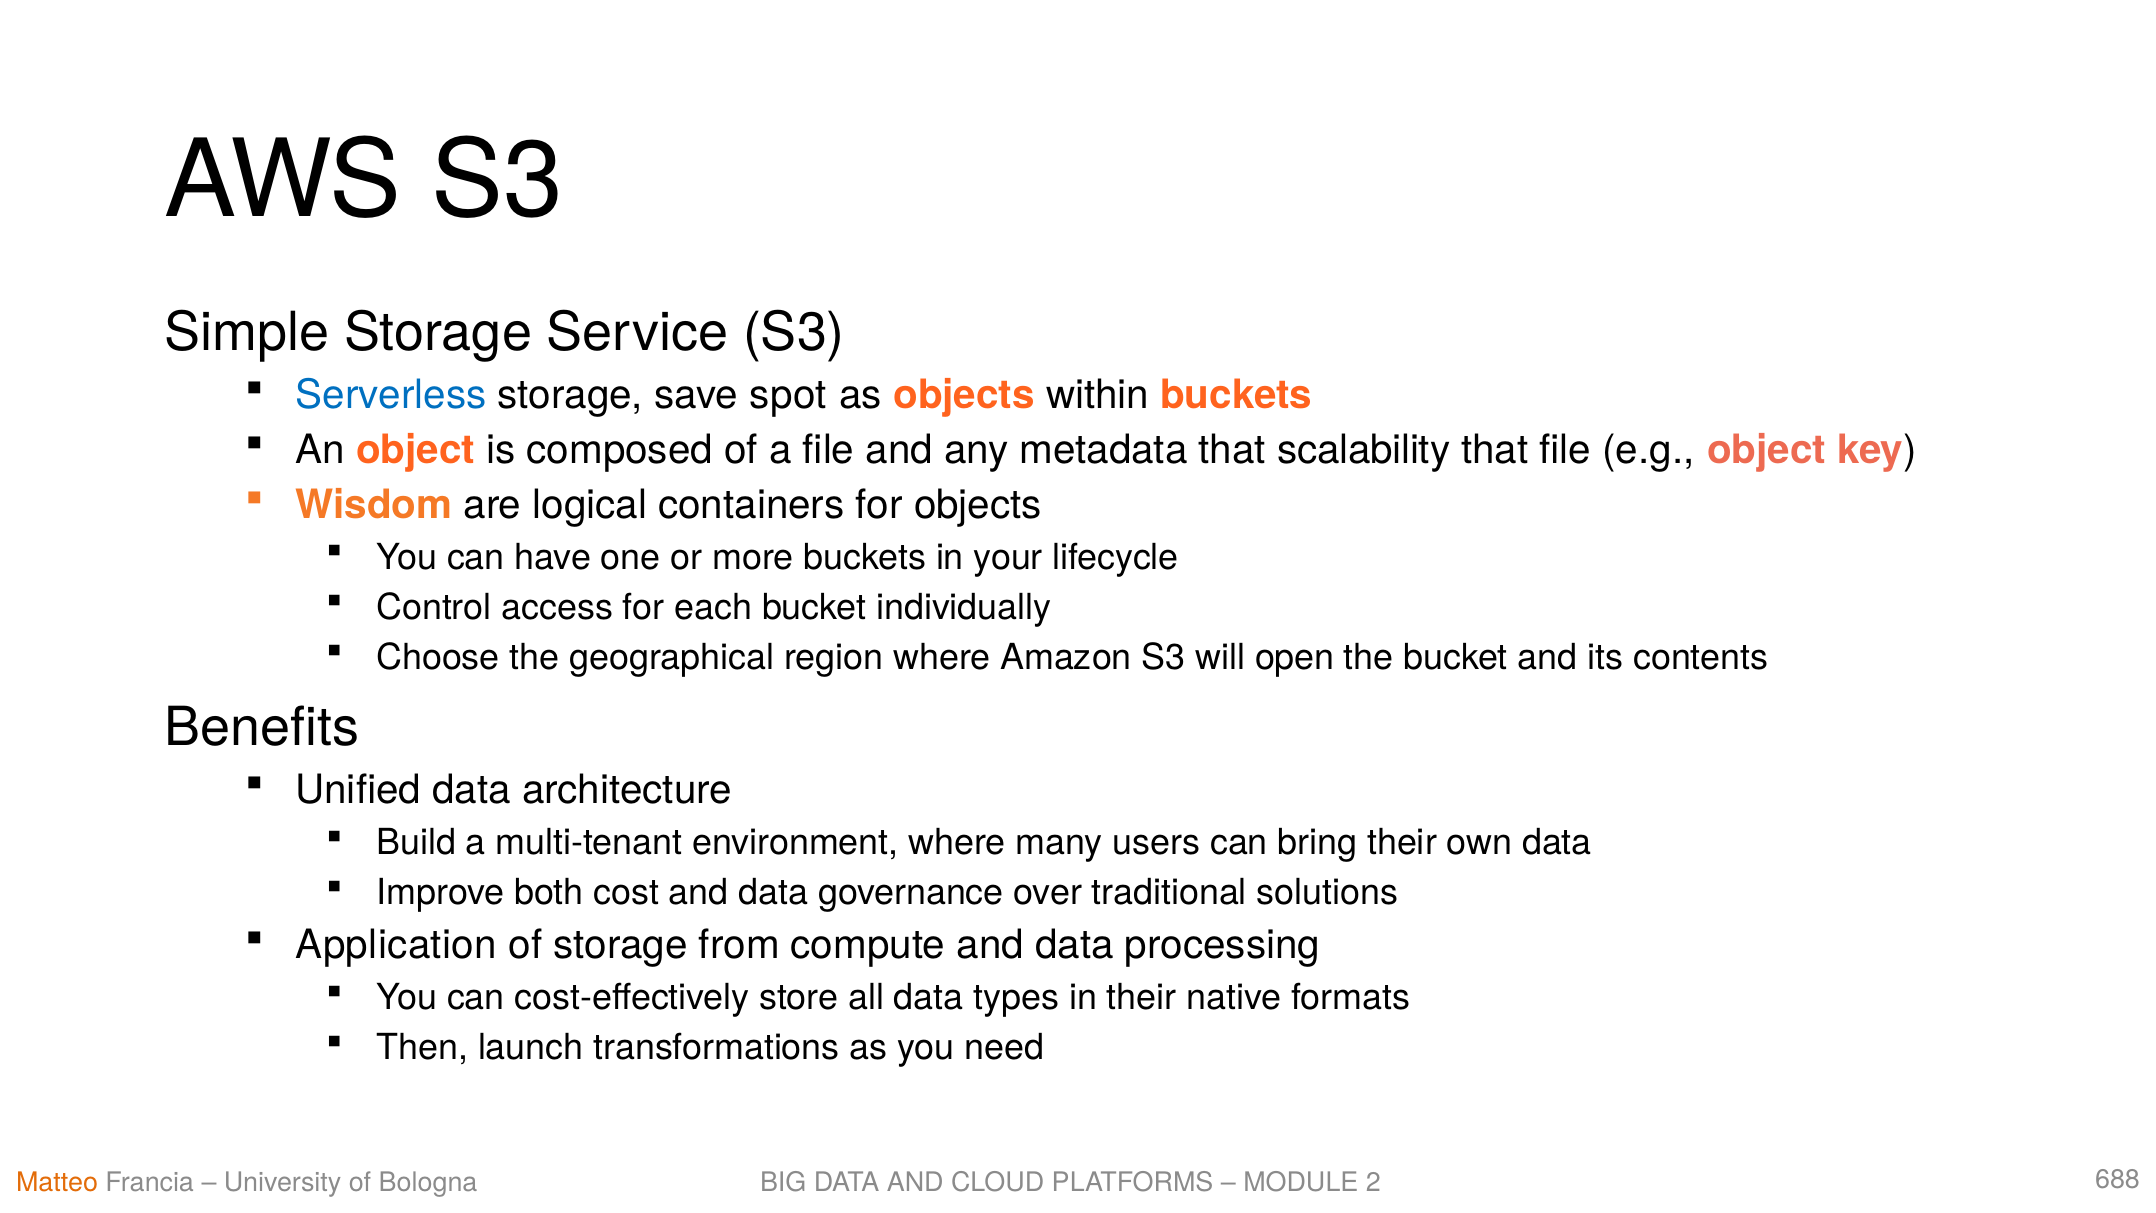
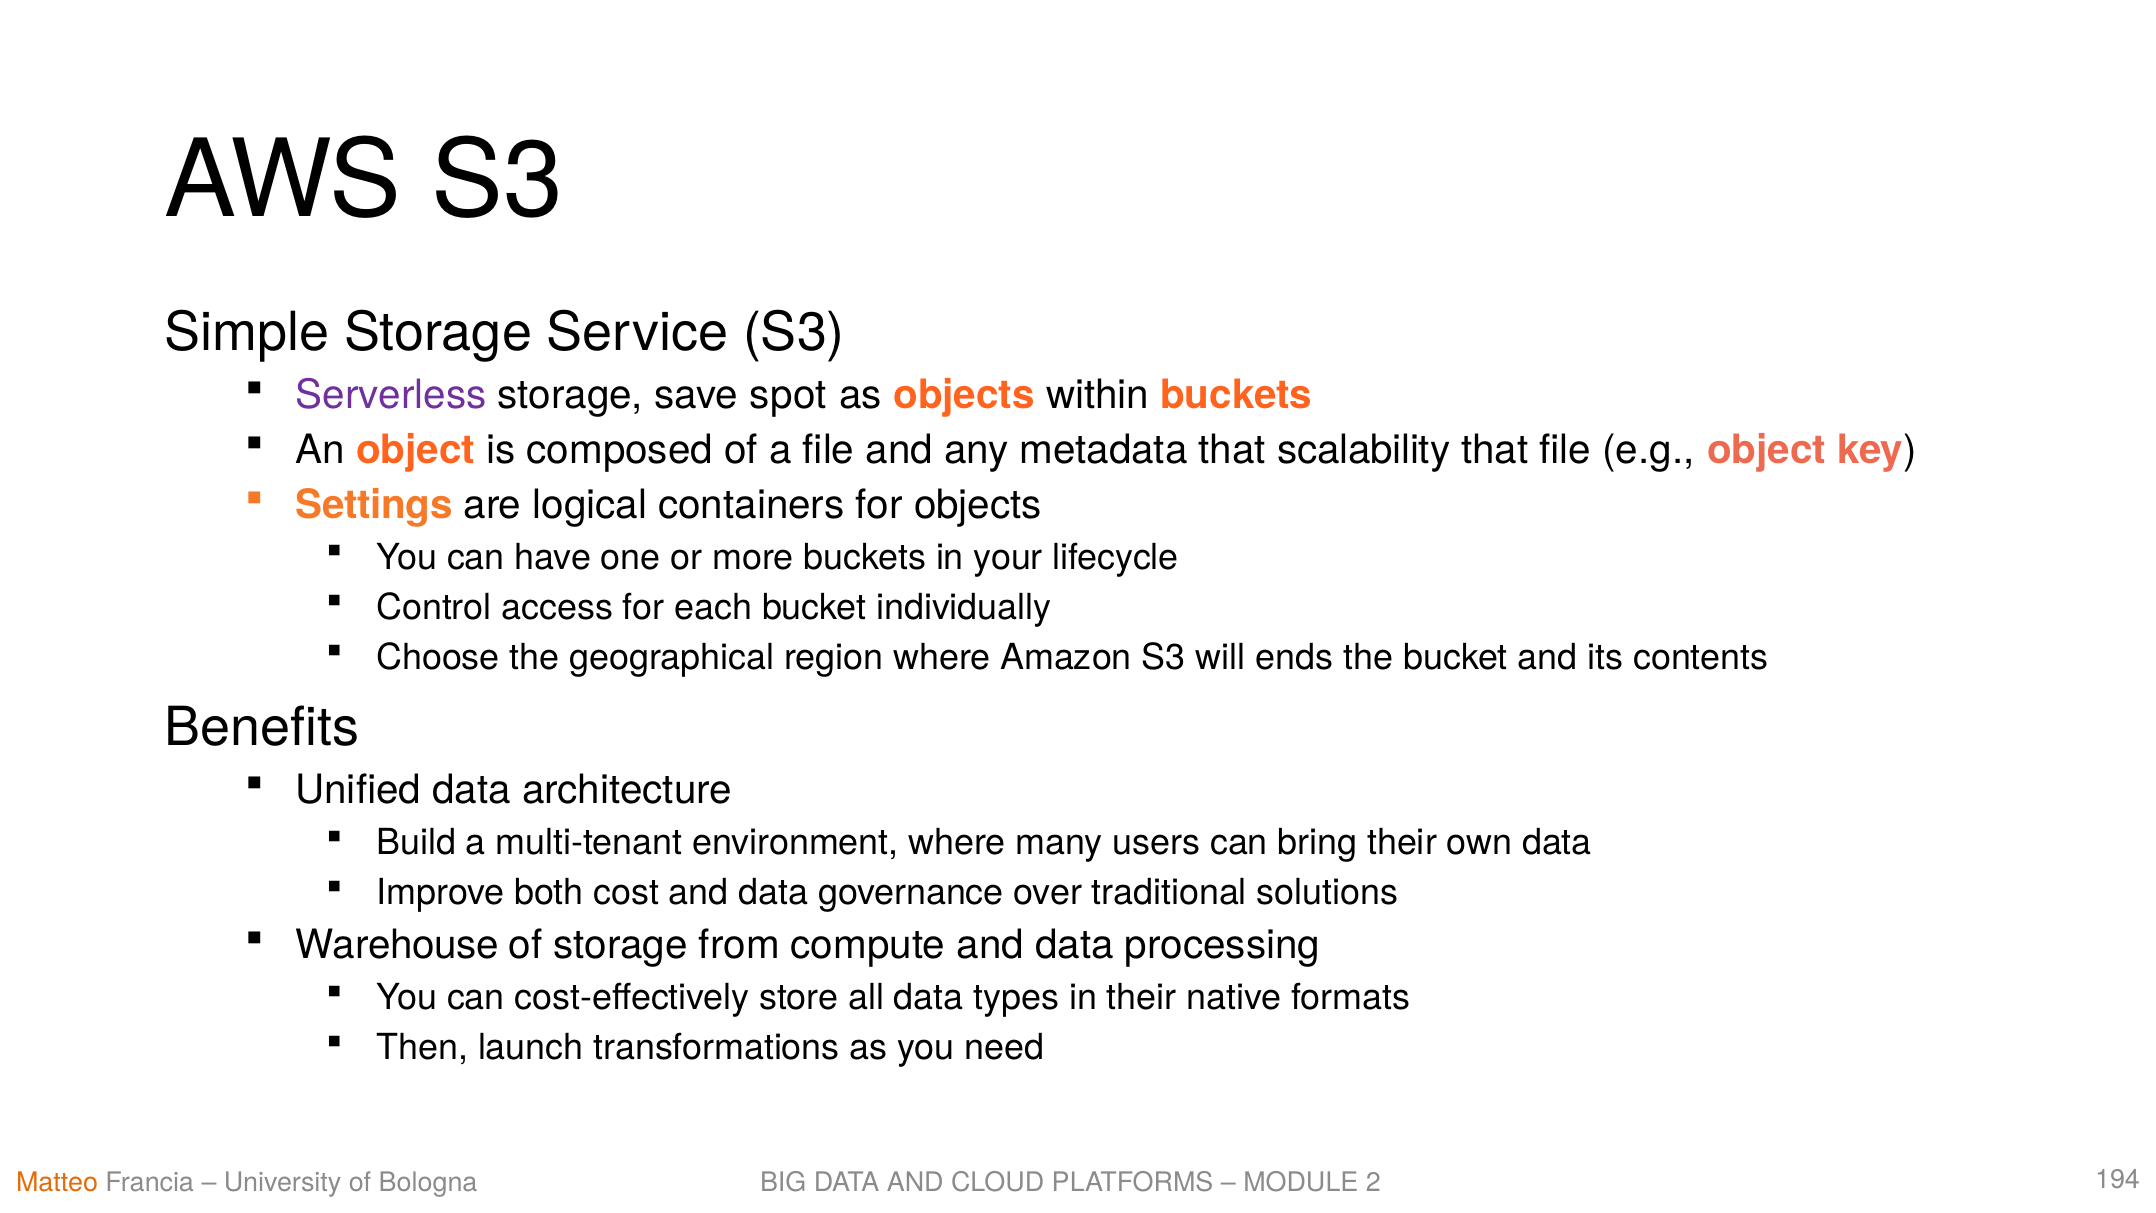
Serverless colour: blue -> purple (391, 395)
Wisdom: Wisdom -> Settings (374, 505)
open: open -> ends (1294, 657)
Application: Application -> Warehouse (397, 945)
688: 688 -> 194 (2118, 1179)
